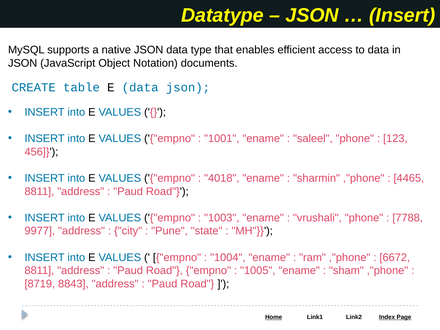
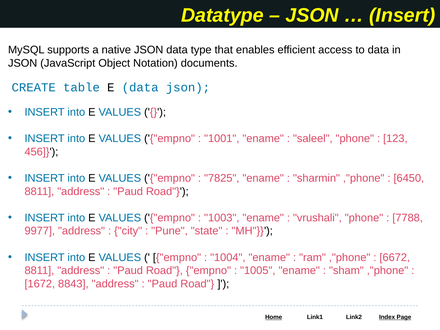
4018: 4018 -> 7825 (222, 178)
4465: 4465 -> 6450 (409, 178)
8719: 8719 -> 1672 (40, 284)
